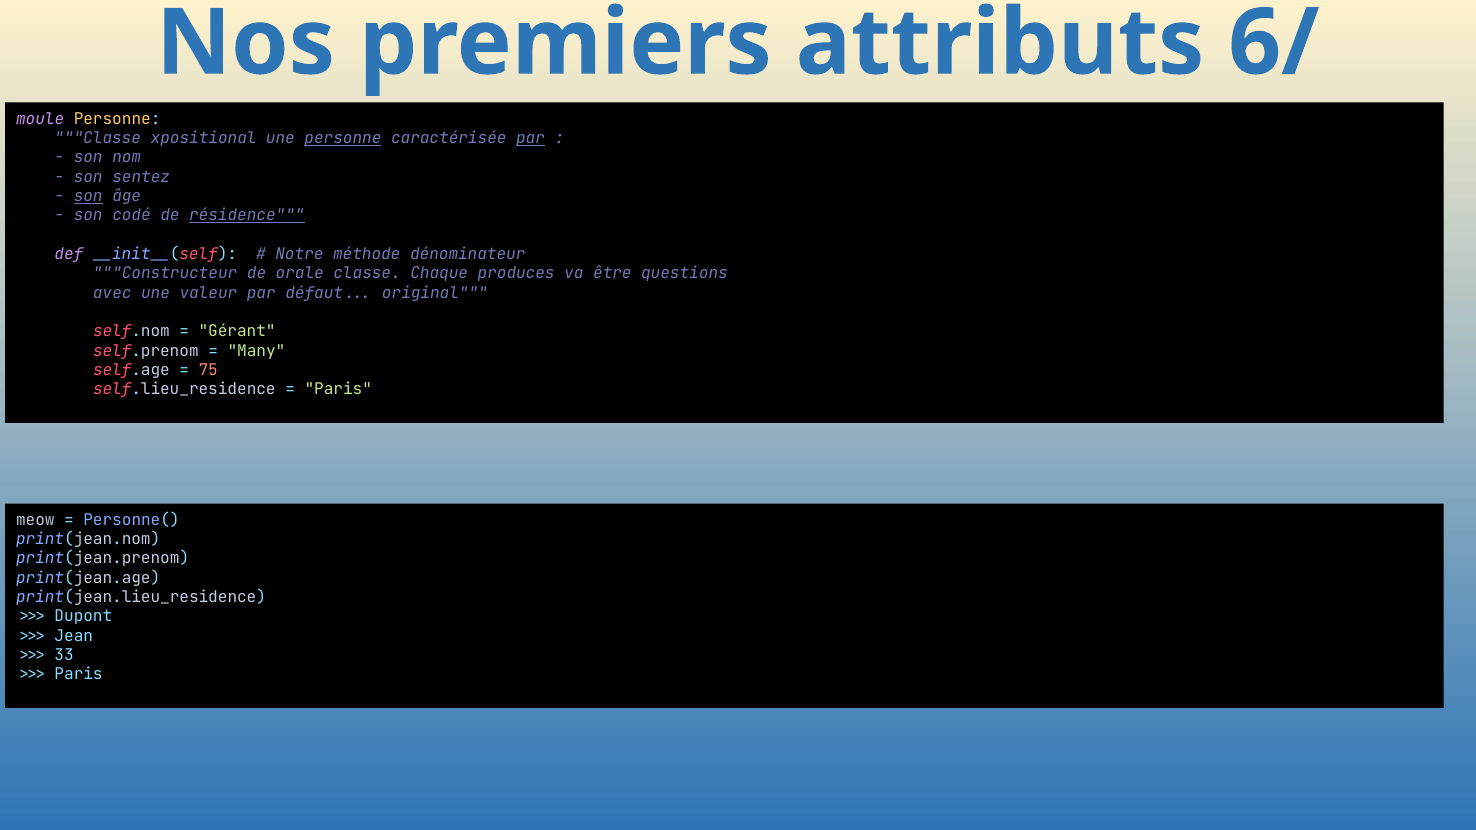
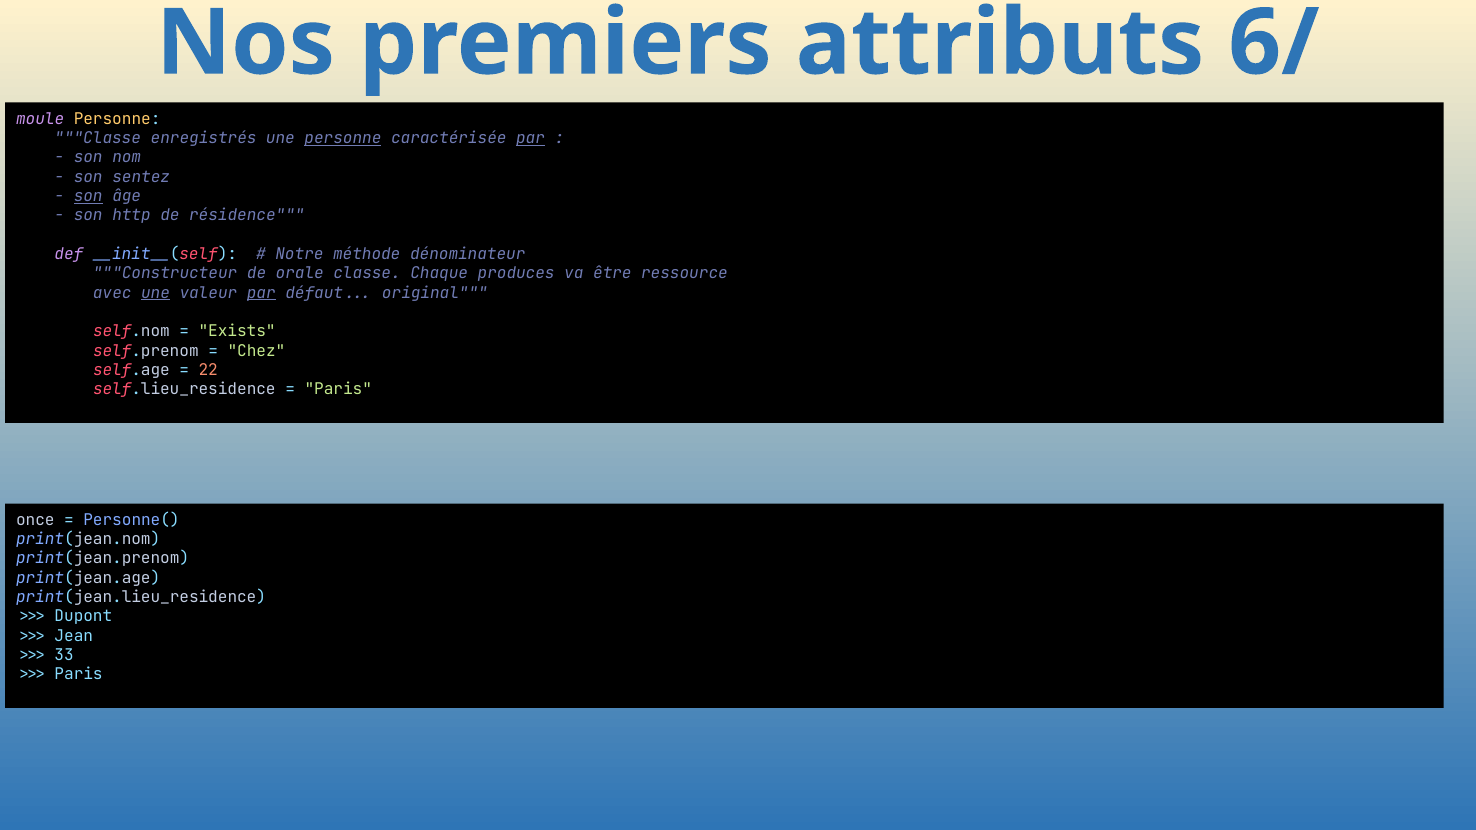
xpositional: xpositional -> enregistrés (204, 138)
codé: codé -> http (132, 216)
résidence underline: present -> none (247, 216)
questions: questions -> ressource (684, 274)
une underline: none -> present (156, 293)
par underline: none -> present (261, 293)
Gérant: Gérant -> Exists (237, 332)
Many: Many -> Chez (256, 351)
75: 75 -> 22 (208, 370)
meow: meow -> once (35, 520)
